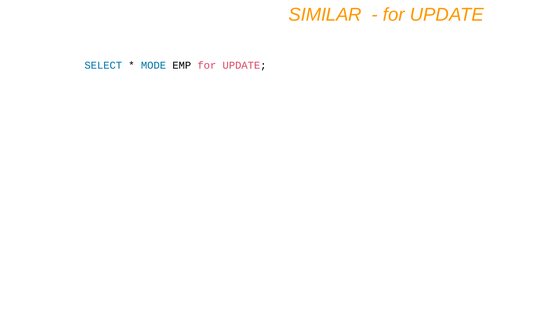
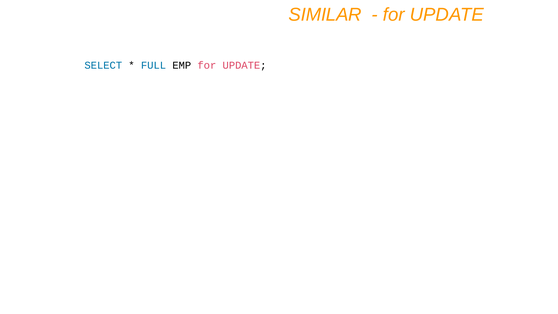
MODE: MODE -> FULL (154, 65)
